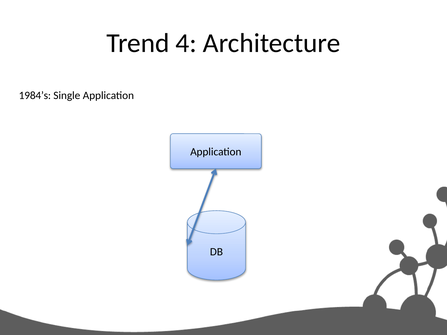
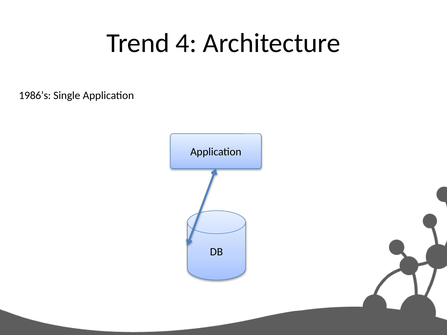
1984’s: 1984’s -> 1986’s (35, 95)
